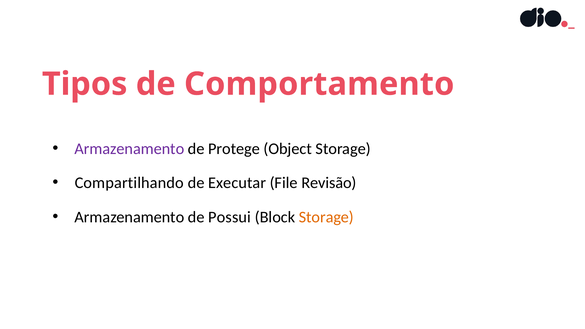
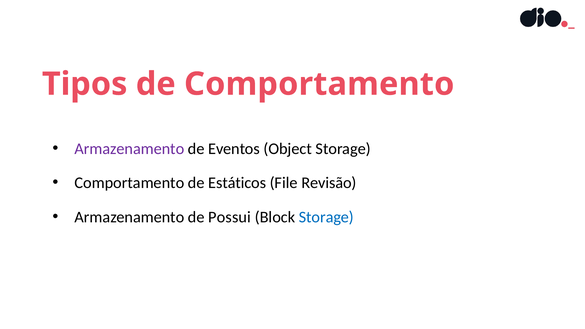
Protege: Protege -> Eventos (234, 149)
Compartilhando: Compartilhando -> Comportamento (129, 183)
Executar: Executar -> Estáticos (237, 183)
Storage colour: orange -> blue (326, 217)
